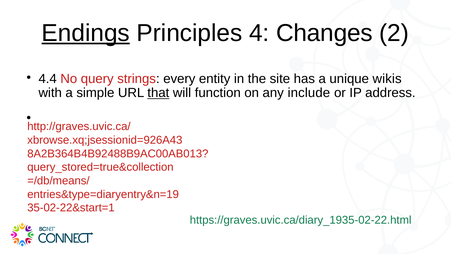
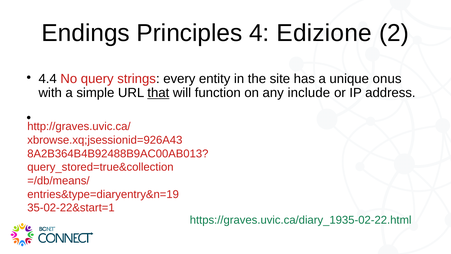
Endings underline: present -> none (86, 33)
Changes: Changes -> Edizione (324, 33)
wikis: wikis -> onus (387, 79)
